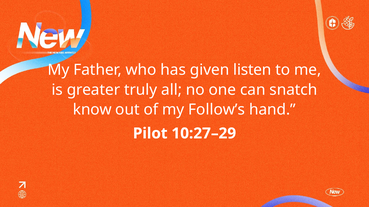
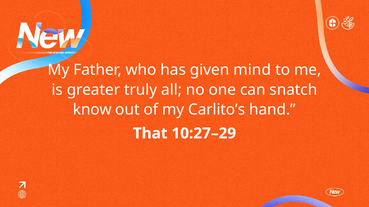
listen: listen -> mind (252, 70)
Follow’s: Follow’s -> Carlito’s (217, 110)
Pilot: Pilot -> That (150, 134)
